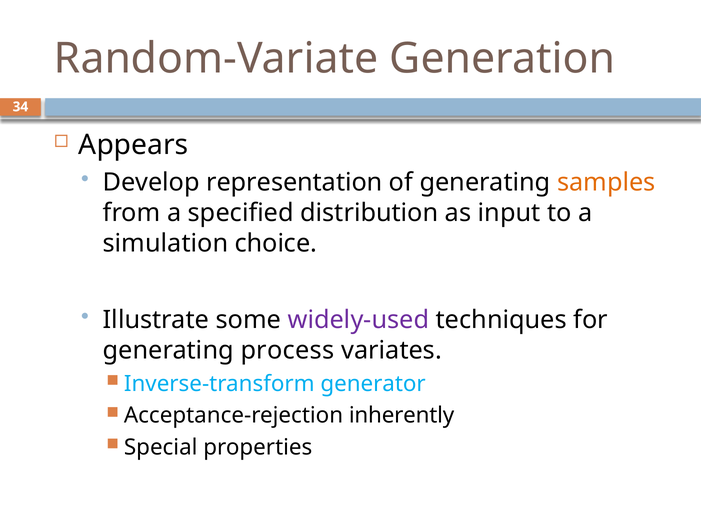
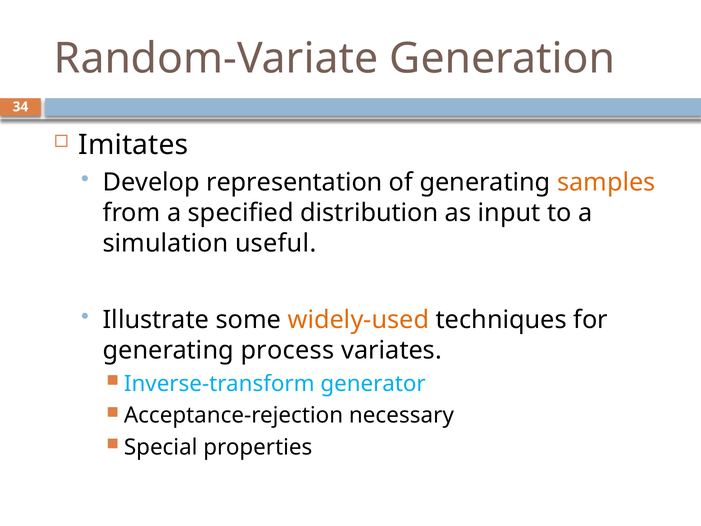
Appears: Appears -> Imitates (133, 145)
choice: choice -> useful (276, 243)
widely-used colour: purple -> orange (358, 320)
inherently: inherently -> necessary (401, 415)
